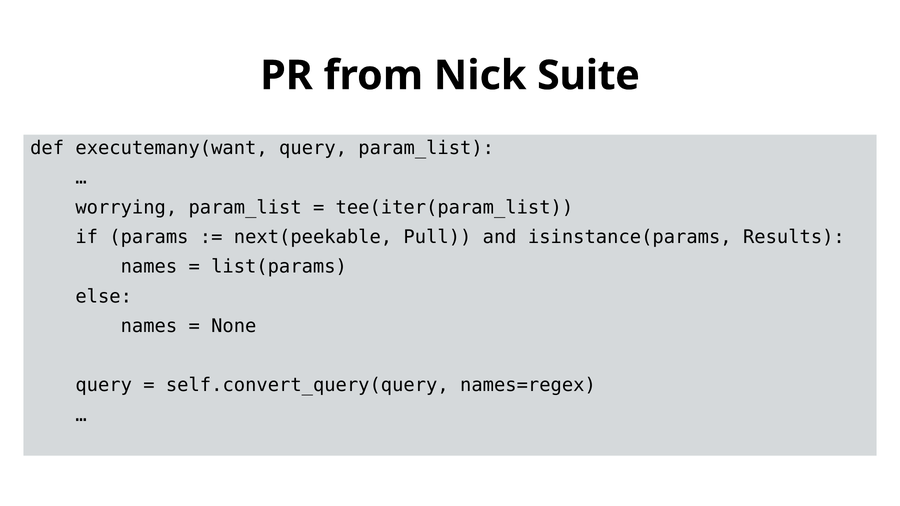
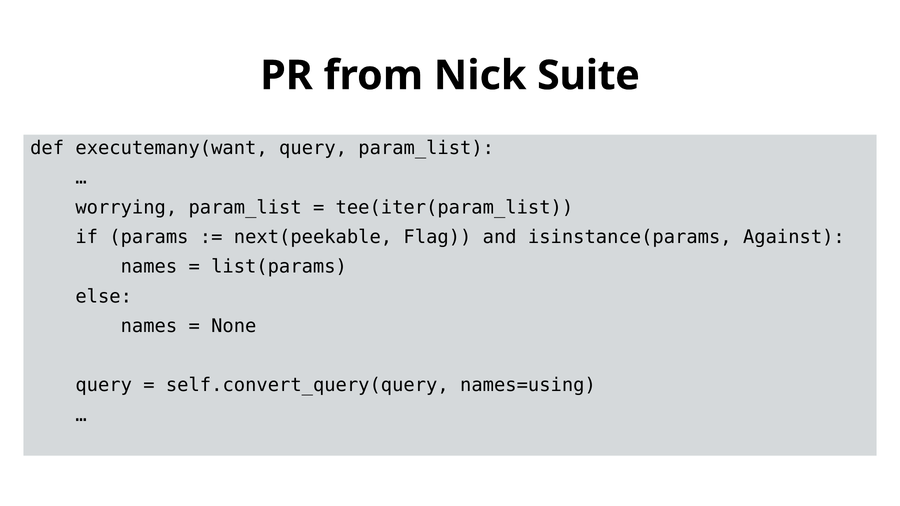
Pull: Pull -> Flag (437, 237)
Results: Results -> Against (794, 237)
names=regex: names=regex -> names=using (528, 385)
